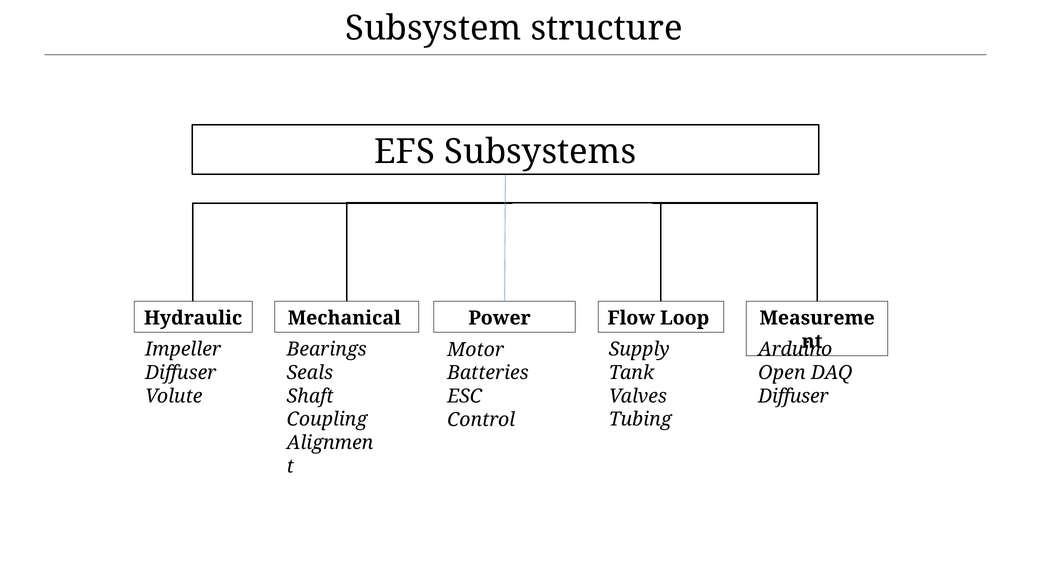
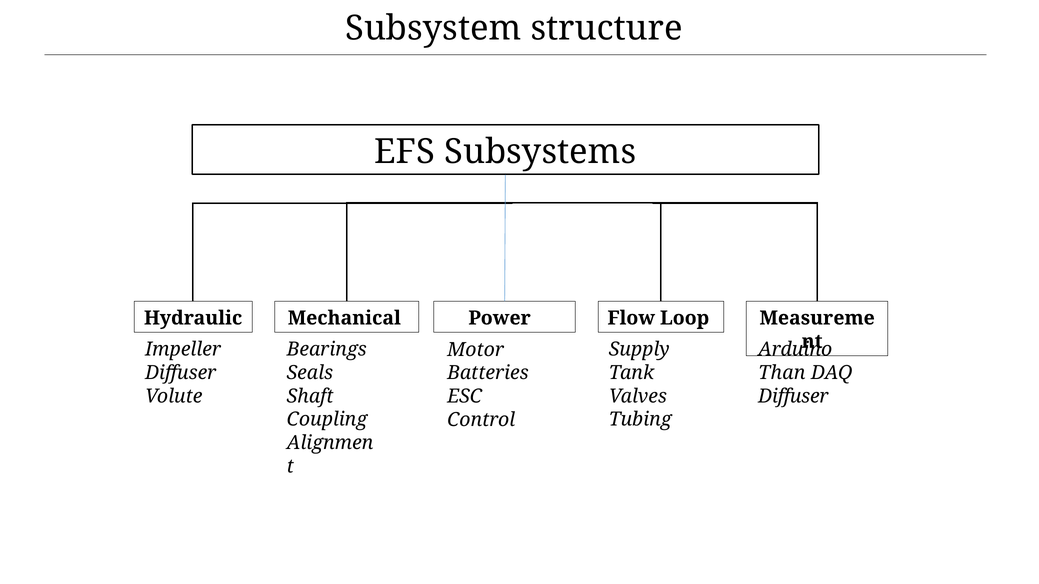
Open: Open -> Than (782, 373)
